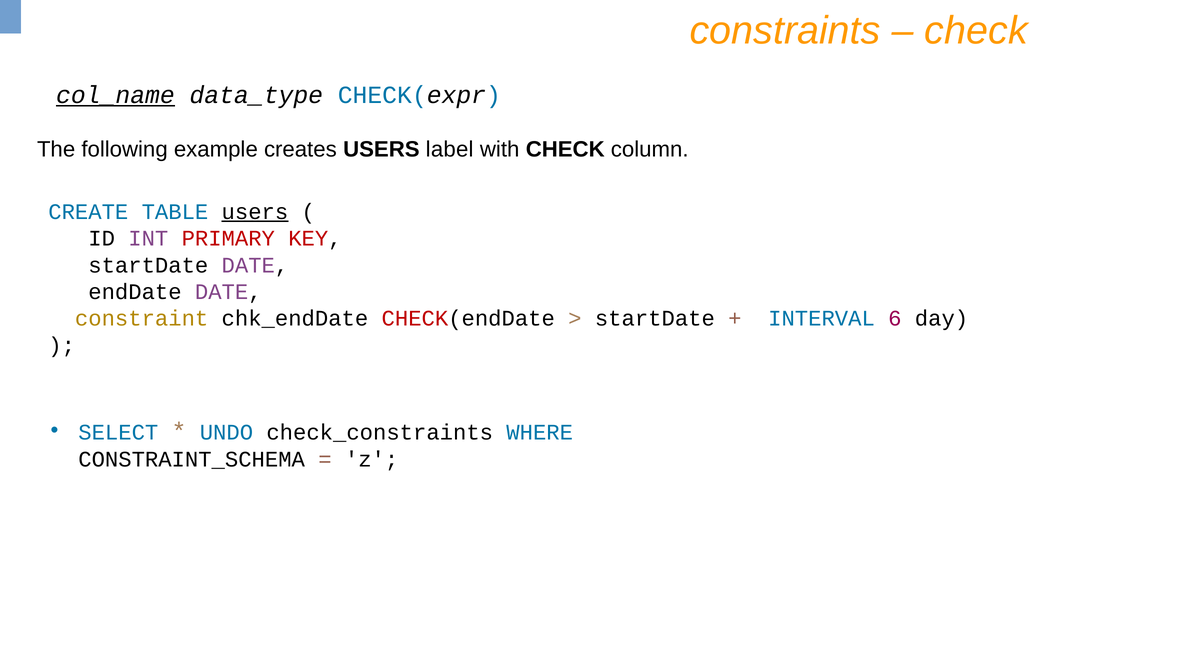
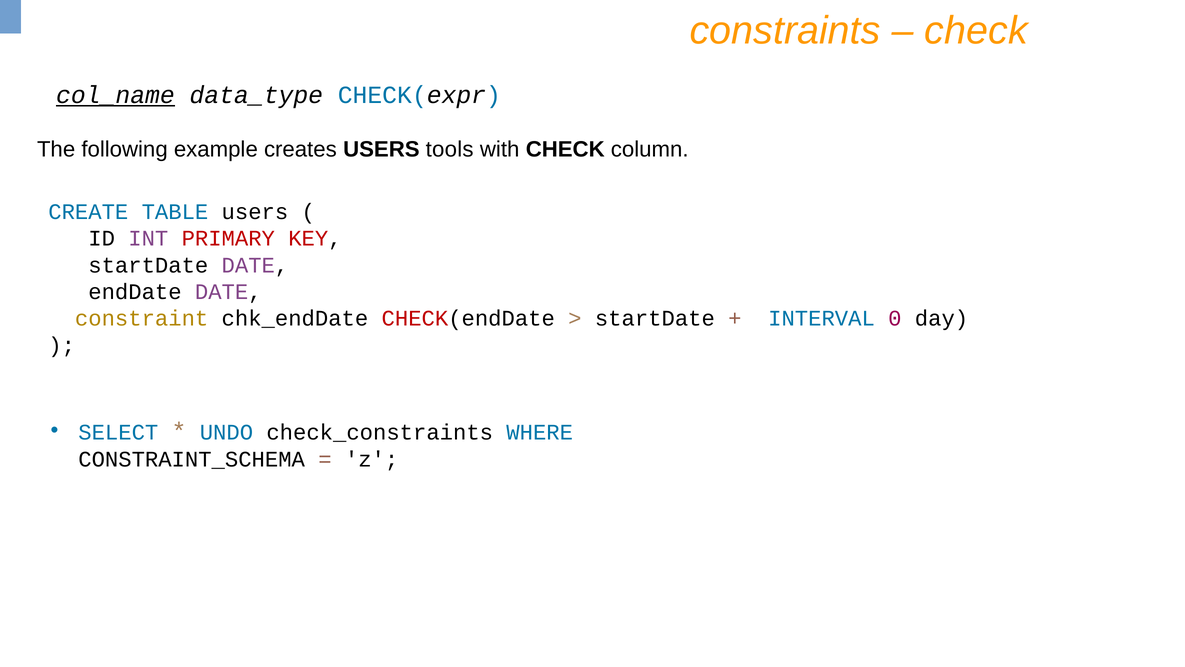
label: label -> tools (450, 150)
users underline: present -> none (255, 212)
6: 6 -> 0 (895, 318)
